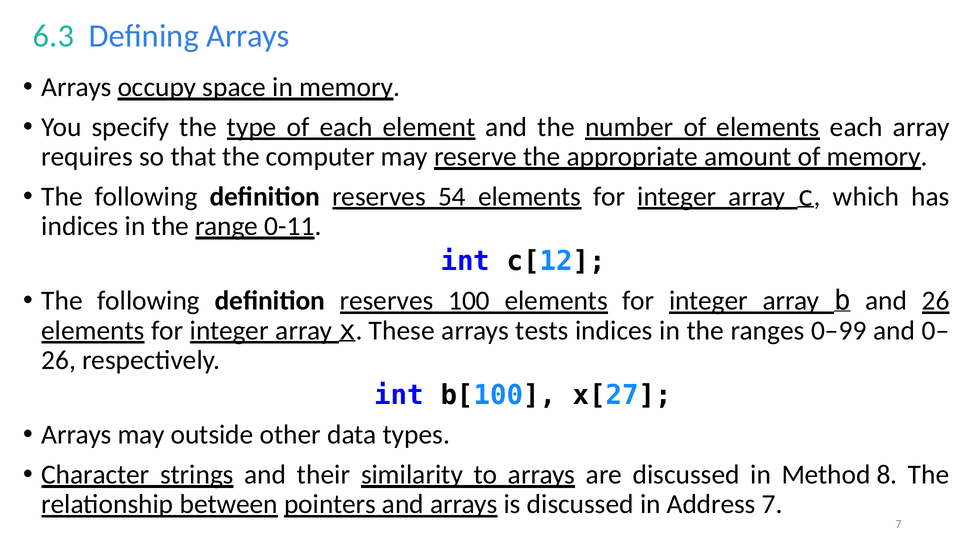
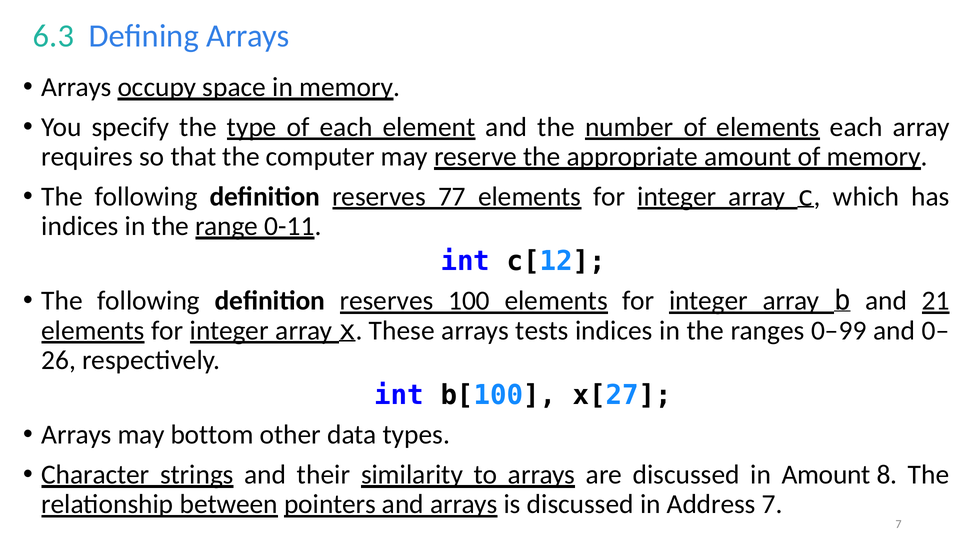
54: 54 -> 77 (452, 197)
and 26: 26 -> 21 (936, 301)
outside: outside -> bottom (212, 435)
in Method: Method -> Amount (826, 475)
